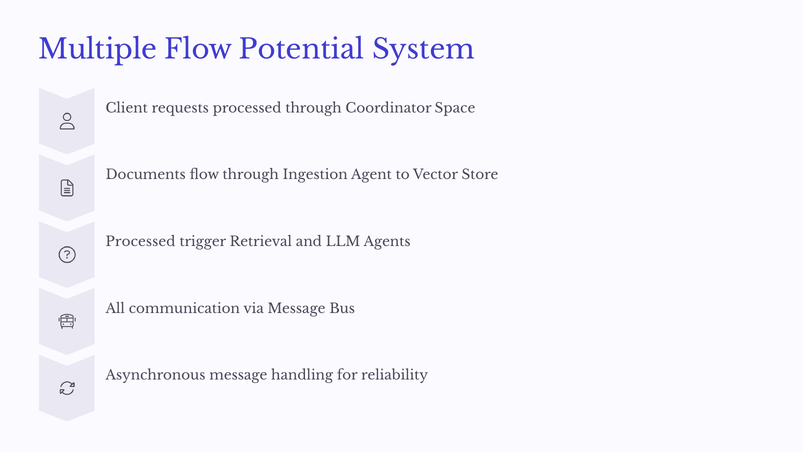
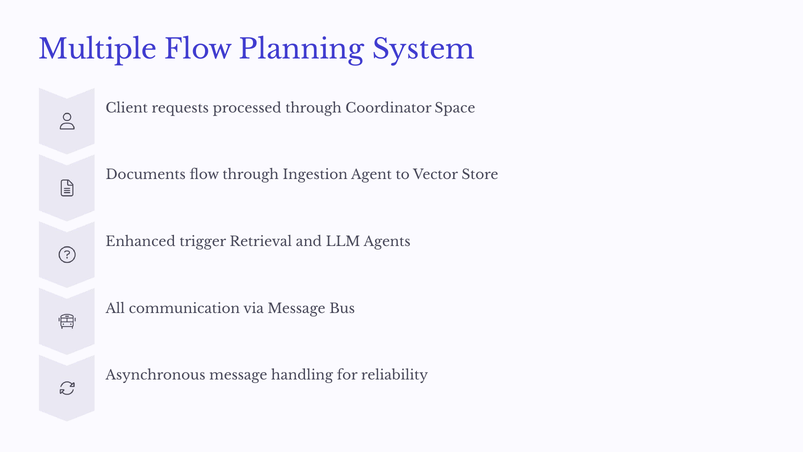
Potential: Potential -> Planning (302, 50)
Processed: Processed -> Enhanced (141, 242)
